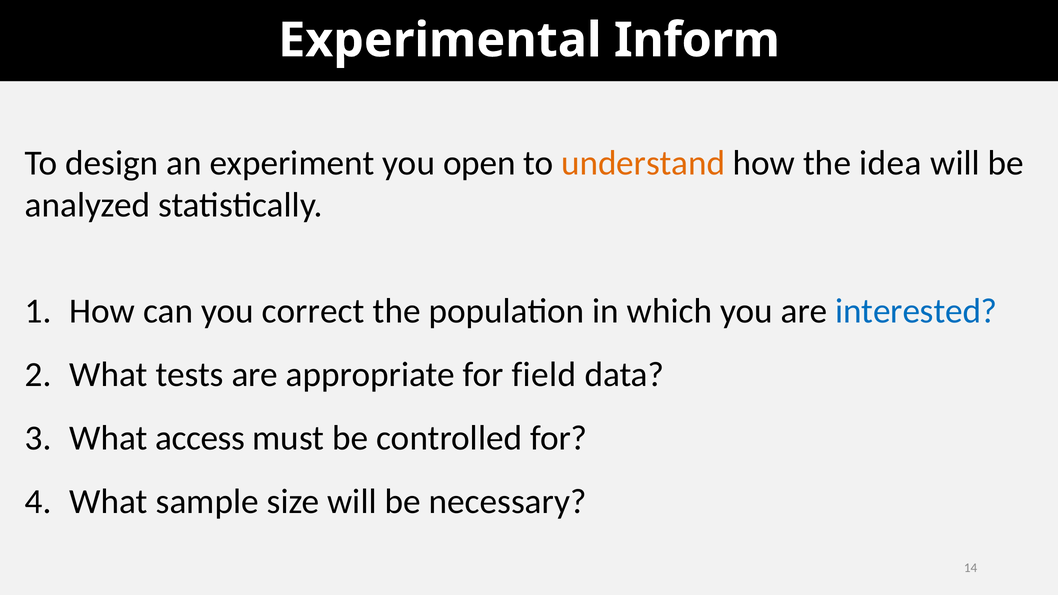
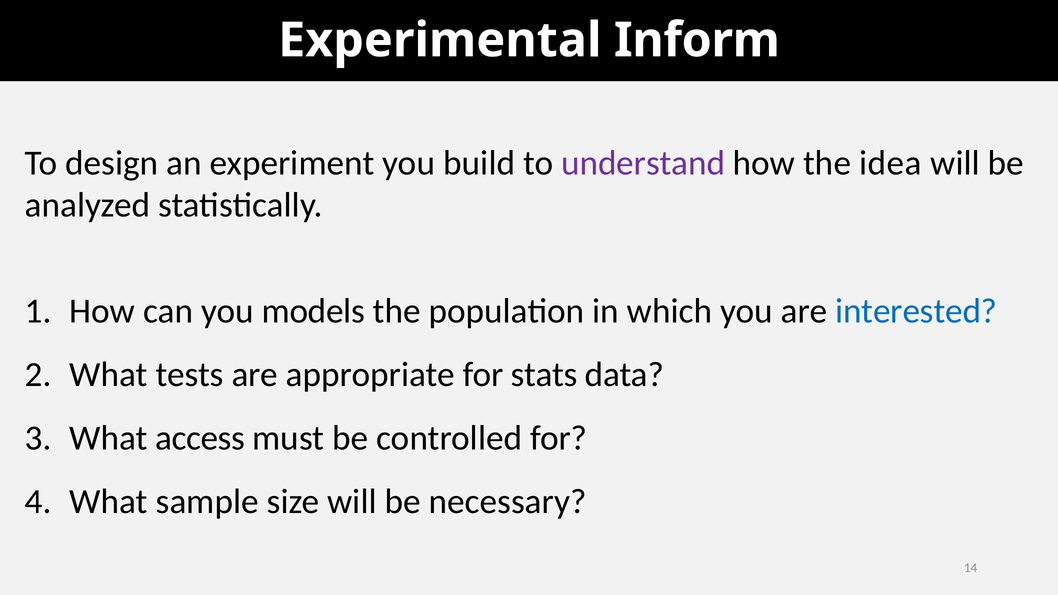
open: open -> build (479, 163)
understand colour: orange -> purple (643, 163)
correct: correct -> models (313, 311)
field: field -> stats (544, 375)
